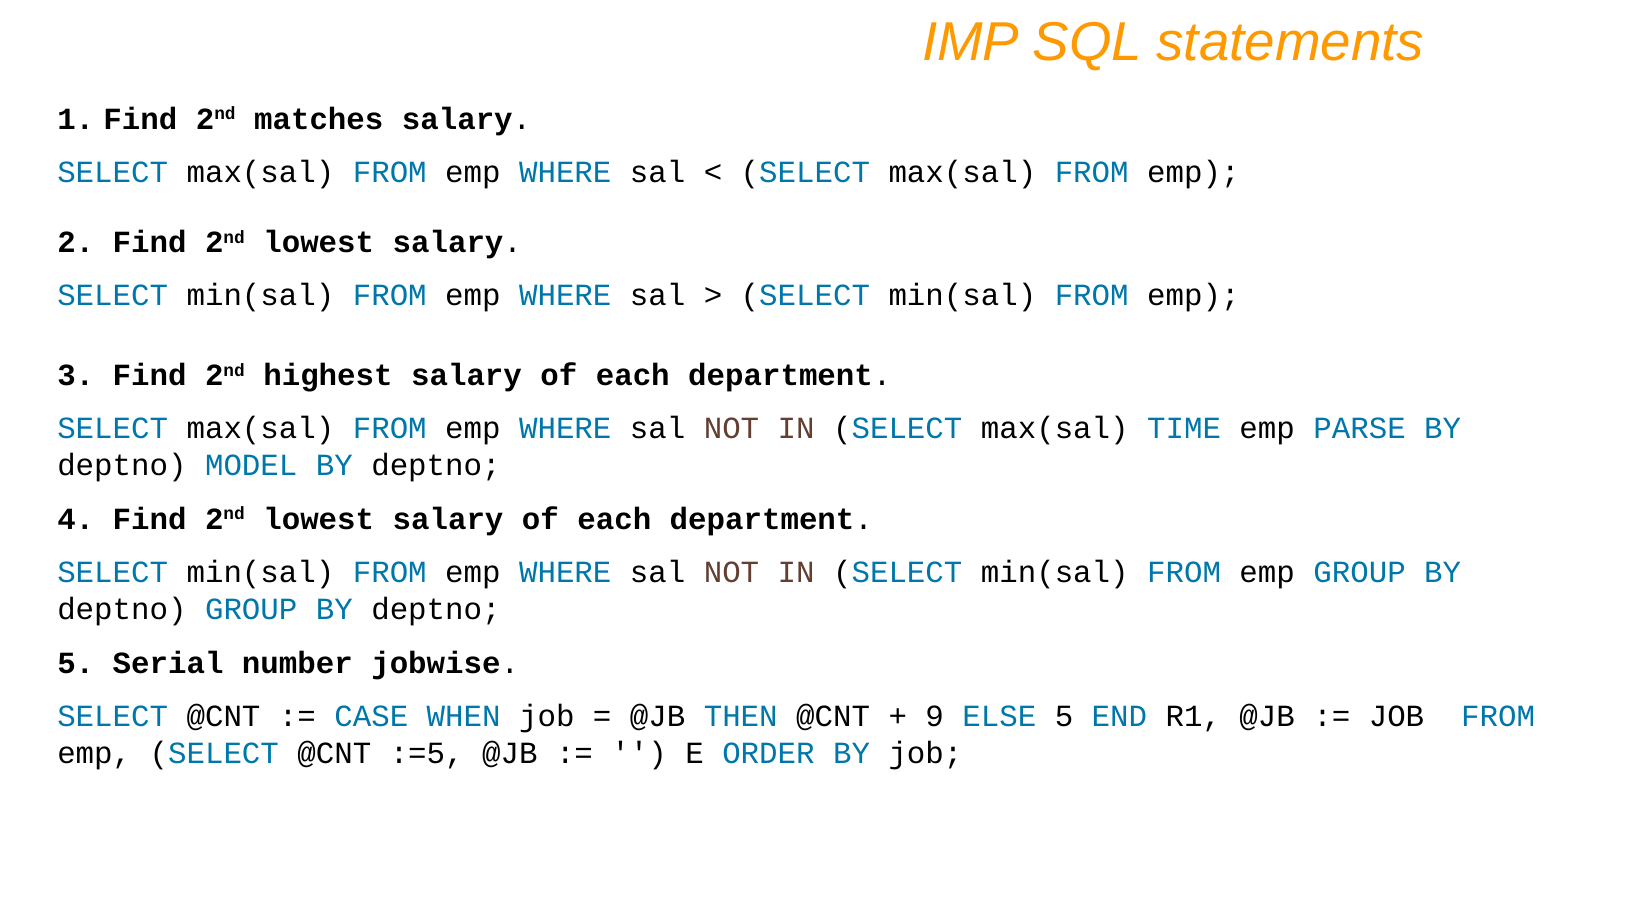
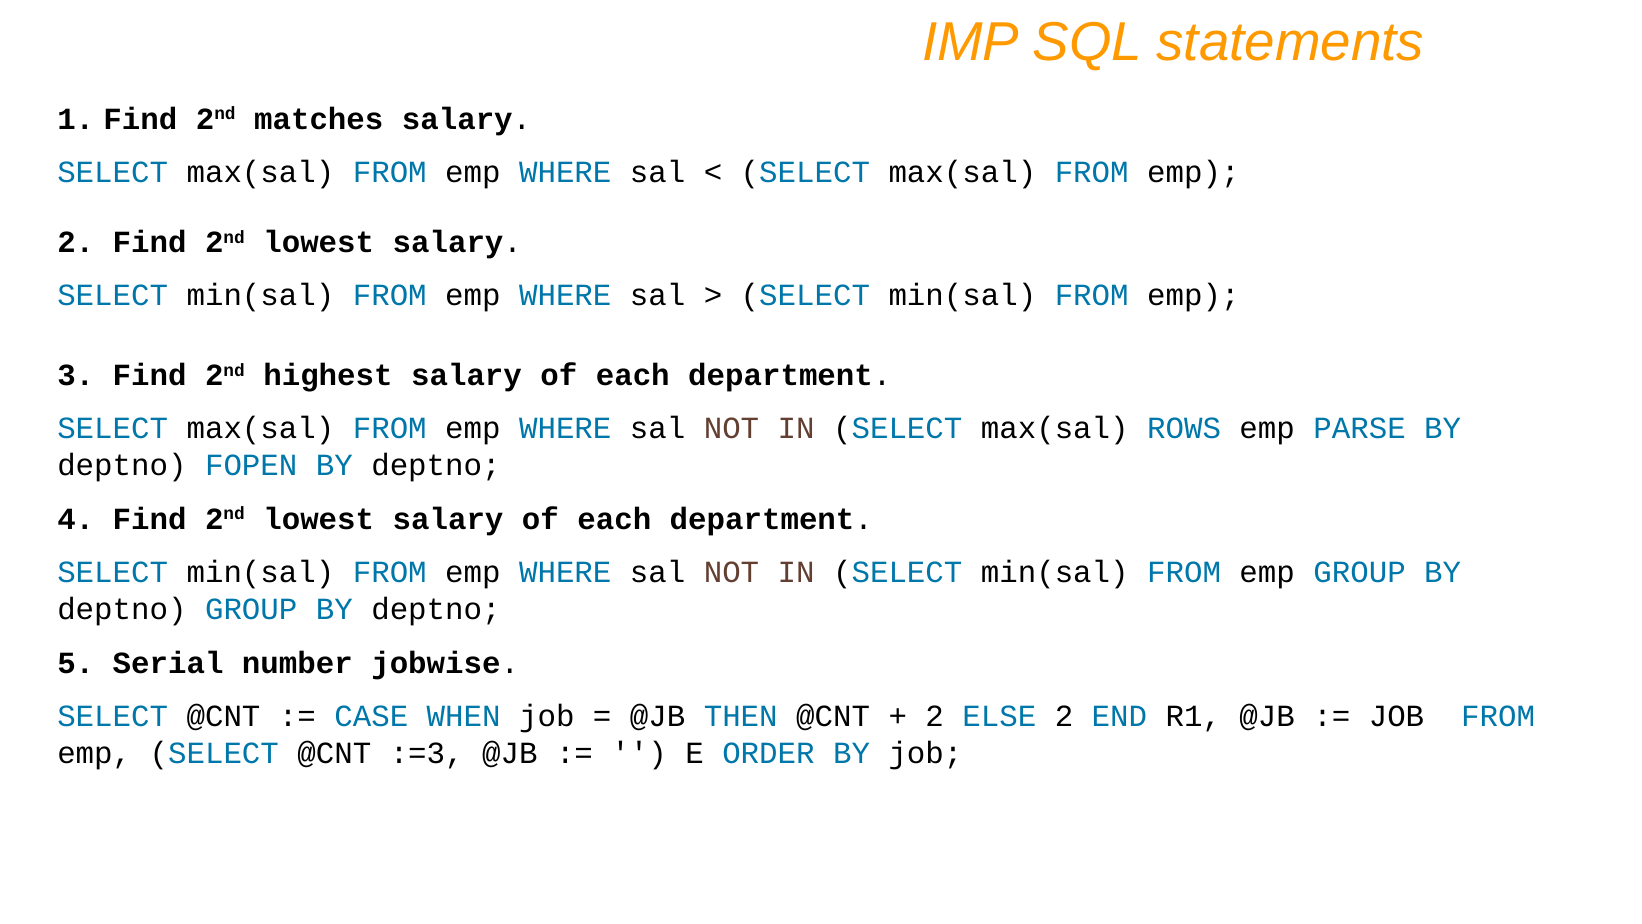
TIME: TIME -> ROWS (1184, 428)
MODEL: MODEL -> FOPEN (251, 465)
9: 9 -> 2 (935, 716)
ELSE 5: 5 -> 2 (1064, 716)
:=5: :=5 -> :=3 (427, 753)
